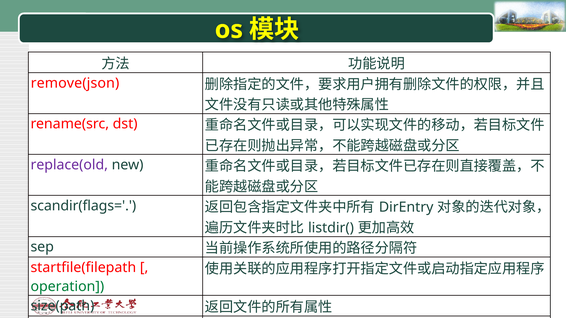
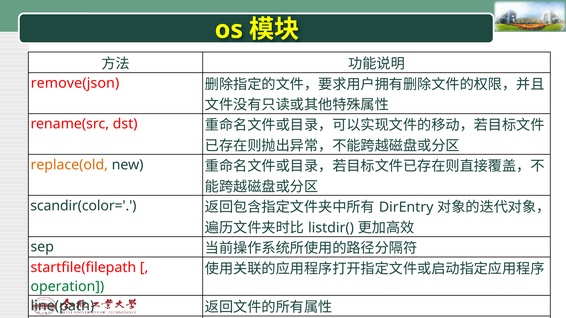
replace(old colour: purple -> orange (69, 165)
scandir(flags=: scandir(flags= -> scandir(color= (83, 206)
size(path: size(path -> line(path (62, 306)
